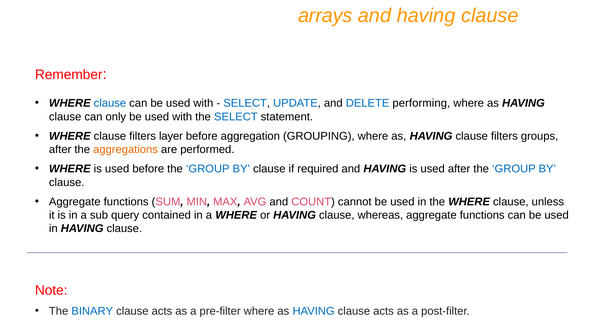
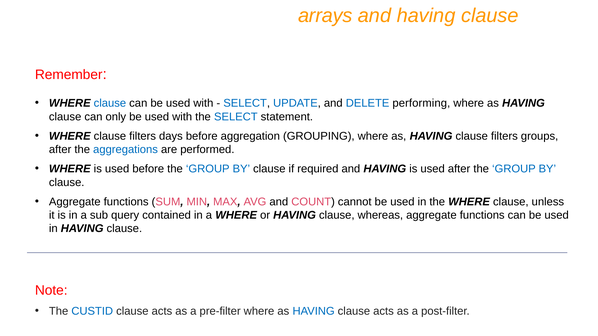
layer: layer -> days (171, 136)
aggregations colour: orange -> blue (126, 150)
BINARY: BINARY -> CUSTID (92, 311)
